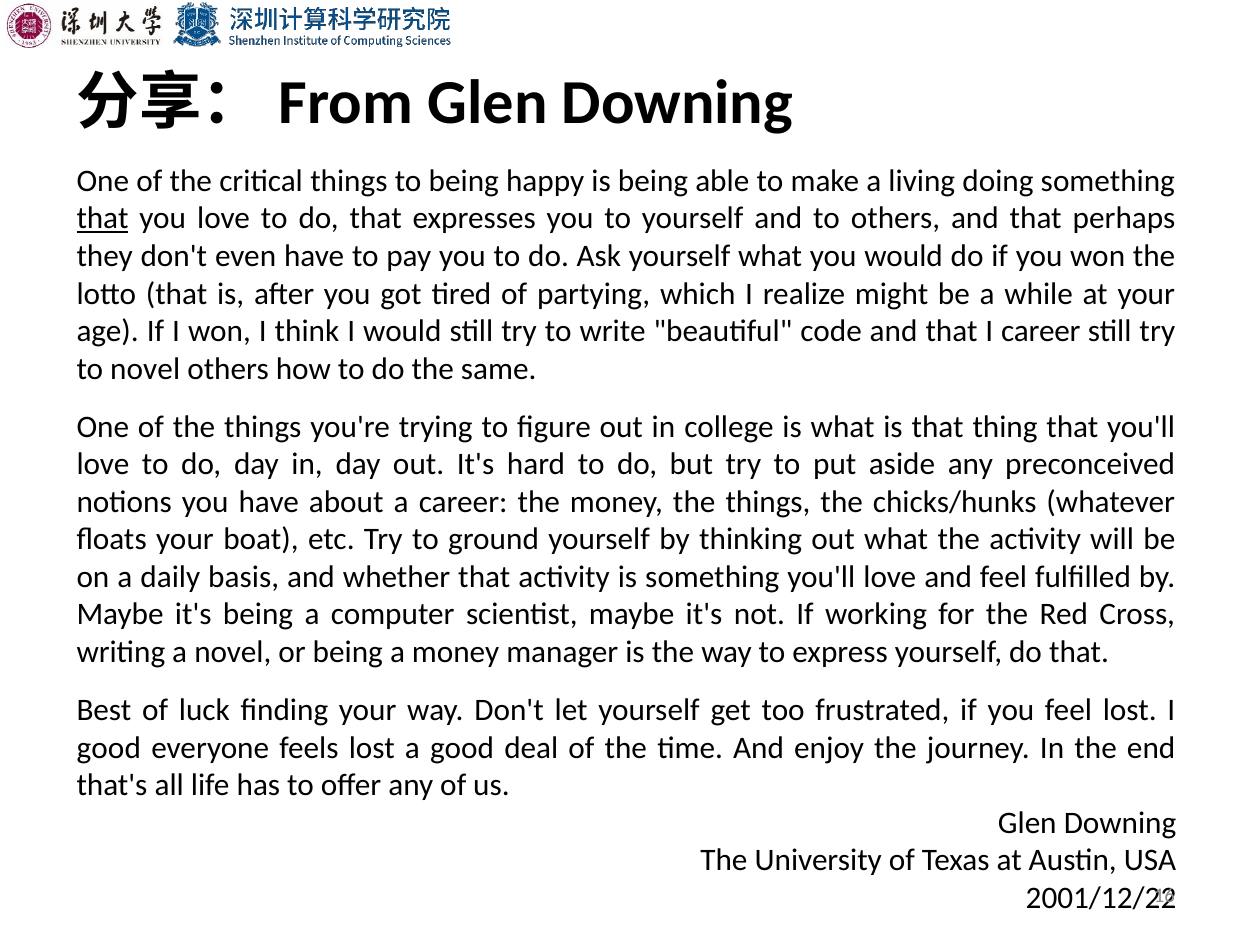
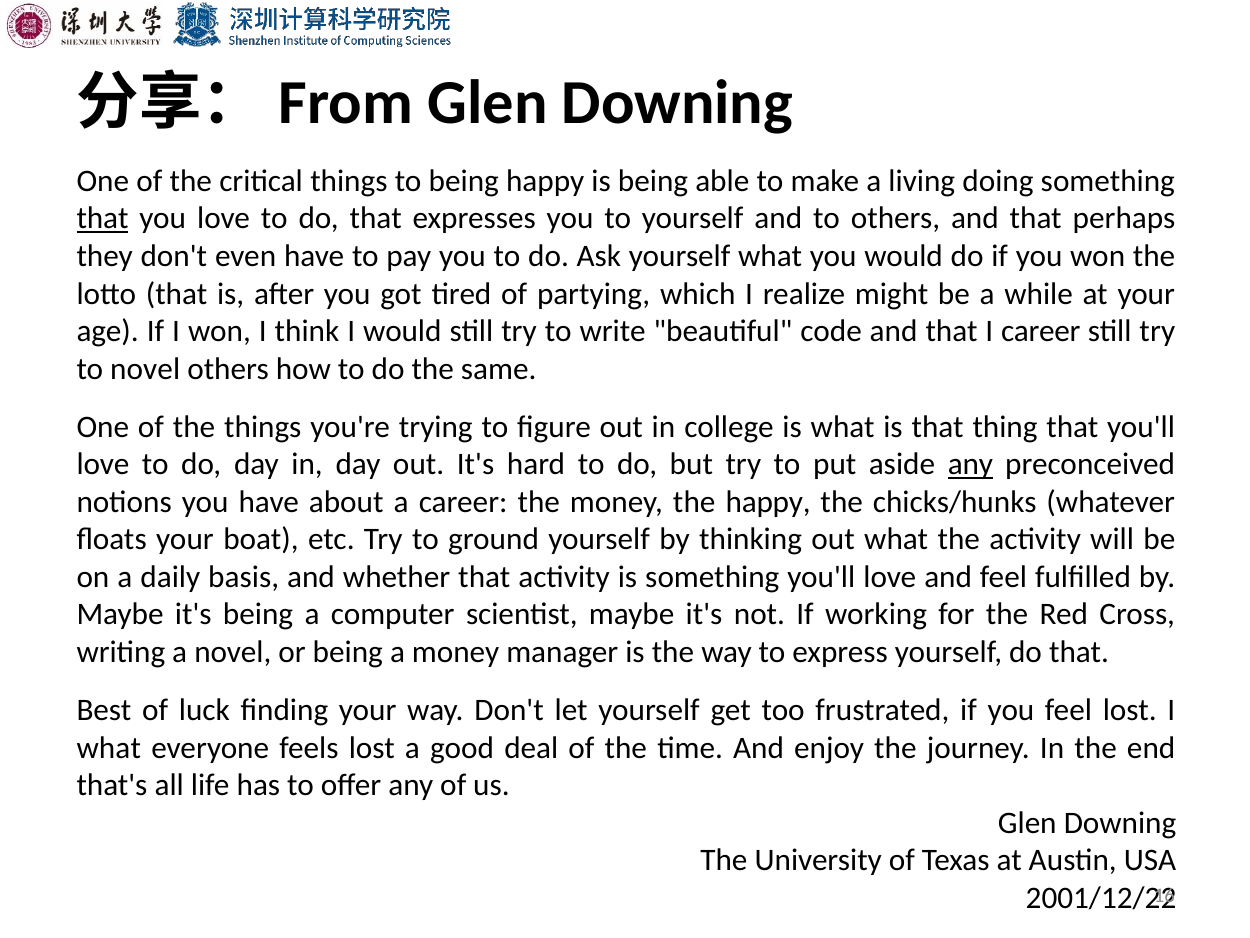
any underline: none -> present (970, 464)
money the things: things -> happy (768, 502)
good: good -> what (109, 748)
